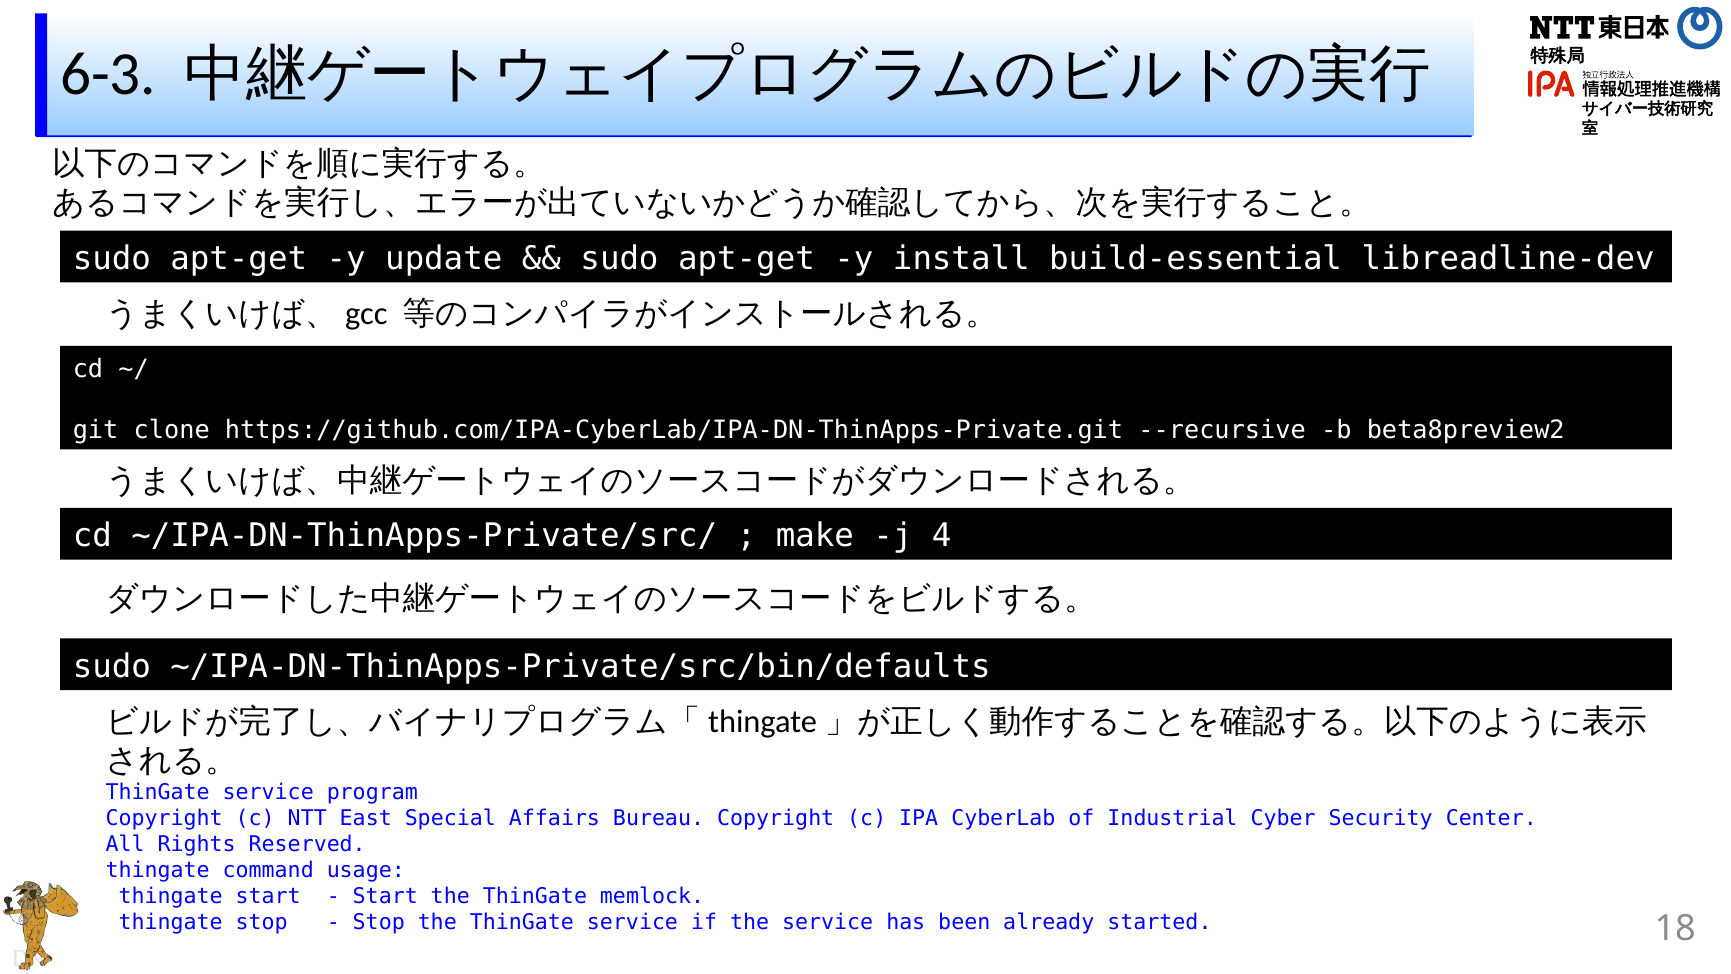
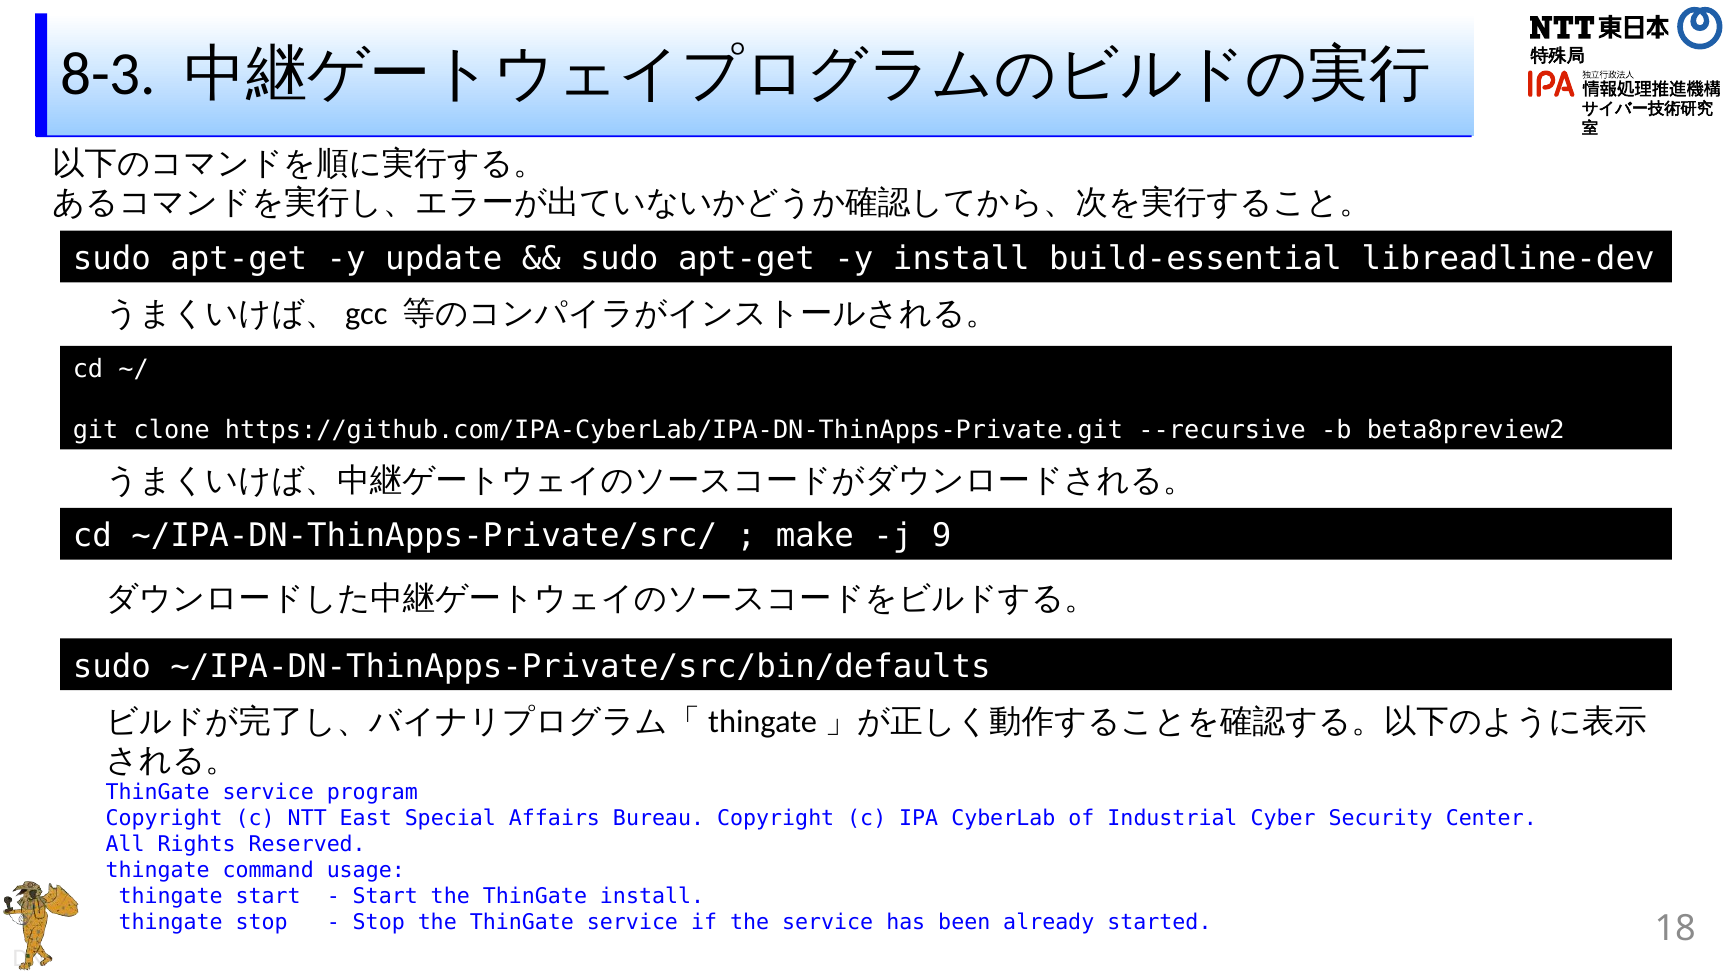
6-3: 6-3 -> 8-3 (108, 74)
4: 4 -> 9 (942, 536)
ThinGate memlock: memlock -> install (652, 896)
